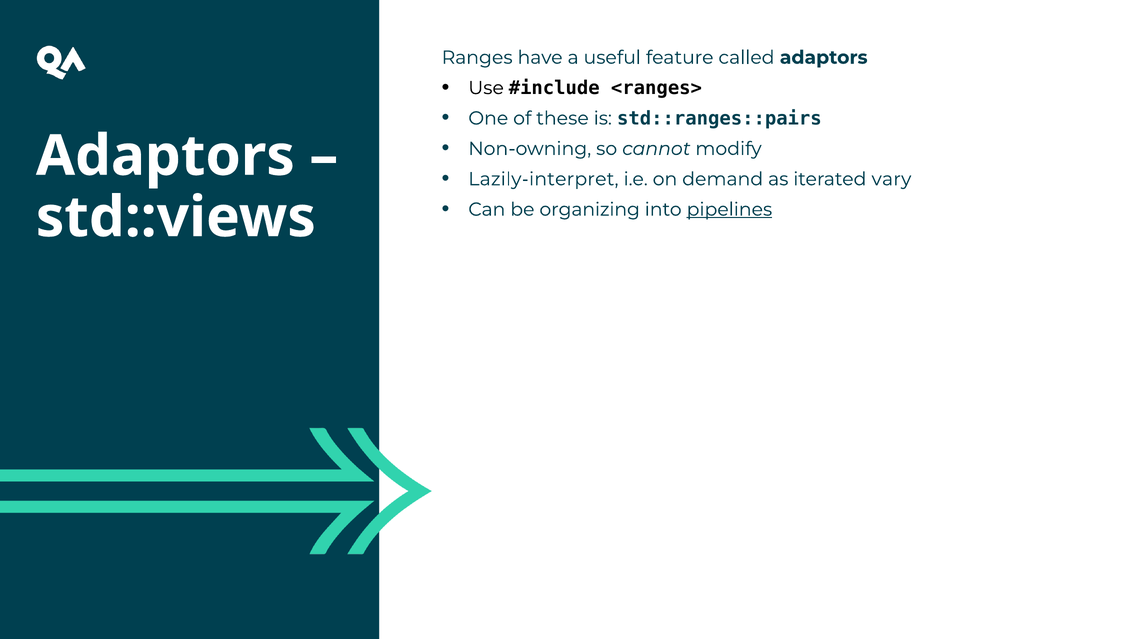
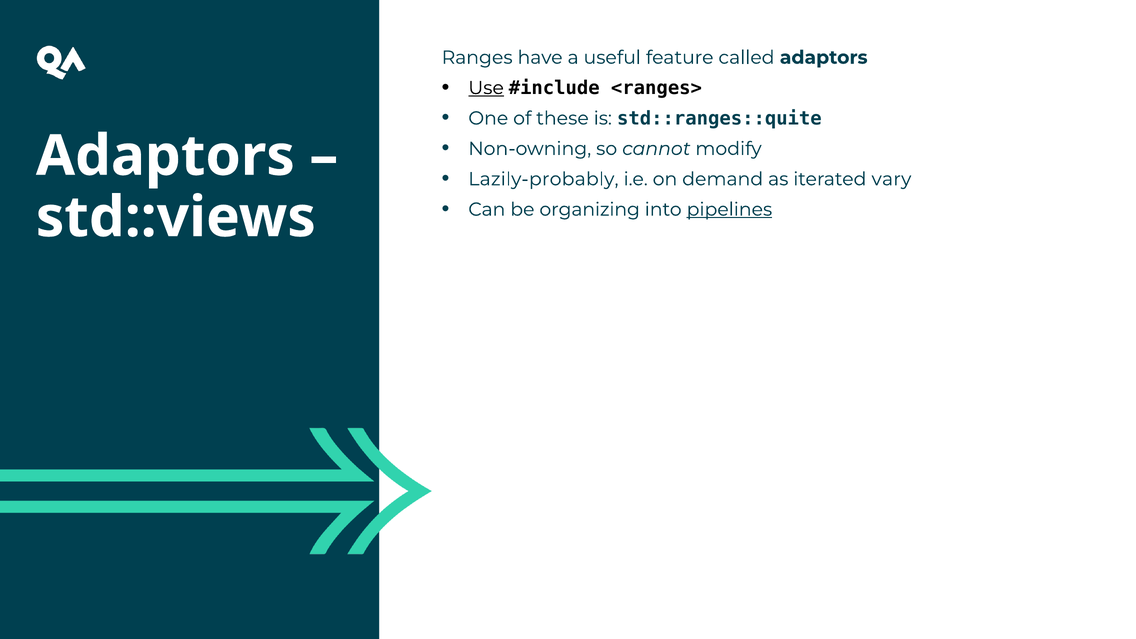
Use underline: none -> present (486, 88)
std::ranges::pairs: std::ranges::pairs -> std::ranges::quite (719, 118)
Lazily-interpret: Lazily-interpret -> Lazily-probably (543, 179)
